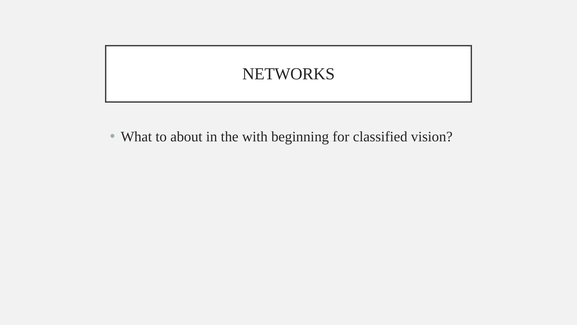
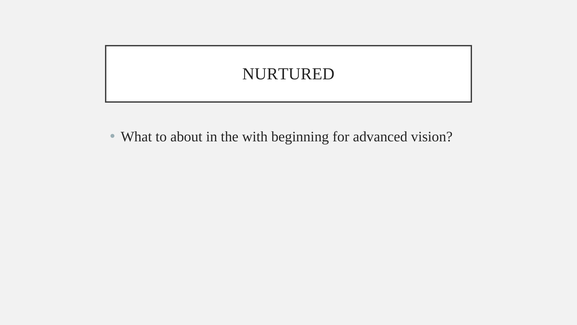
NETWORKS: NETWORKS -> NURTURED (288, 74)
classified: classified -> advanced (380, 137)
